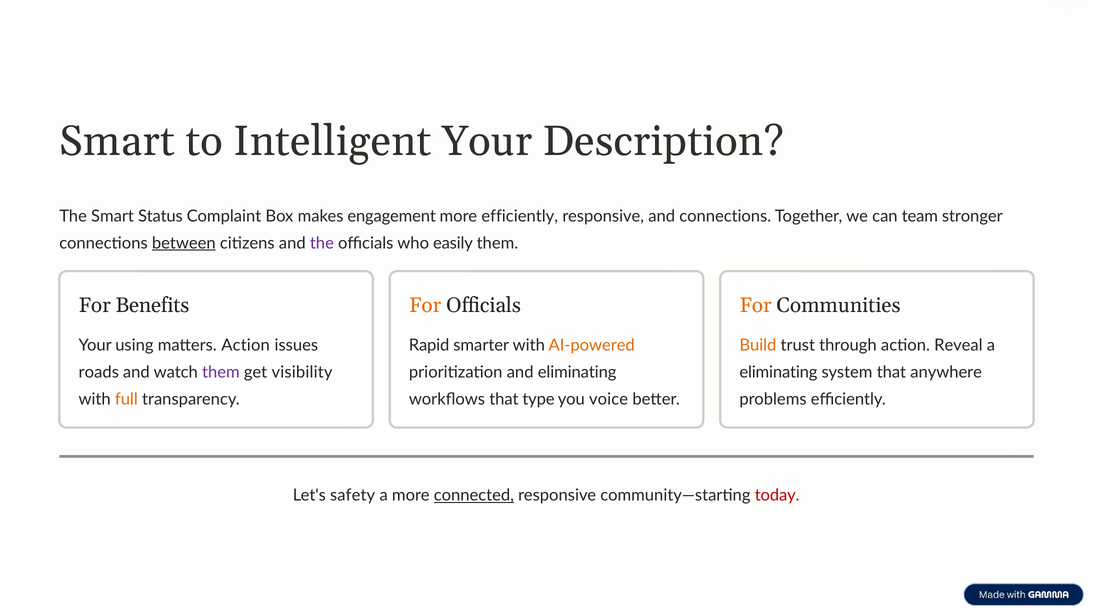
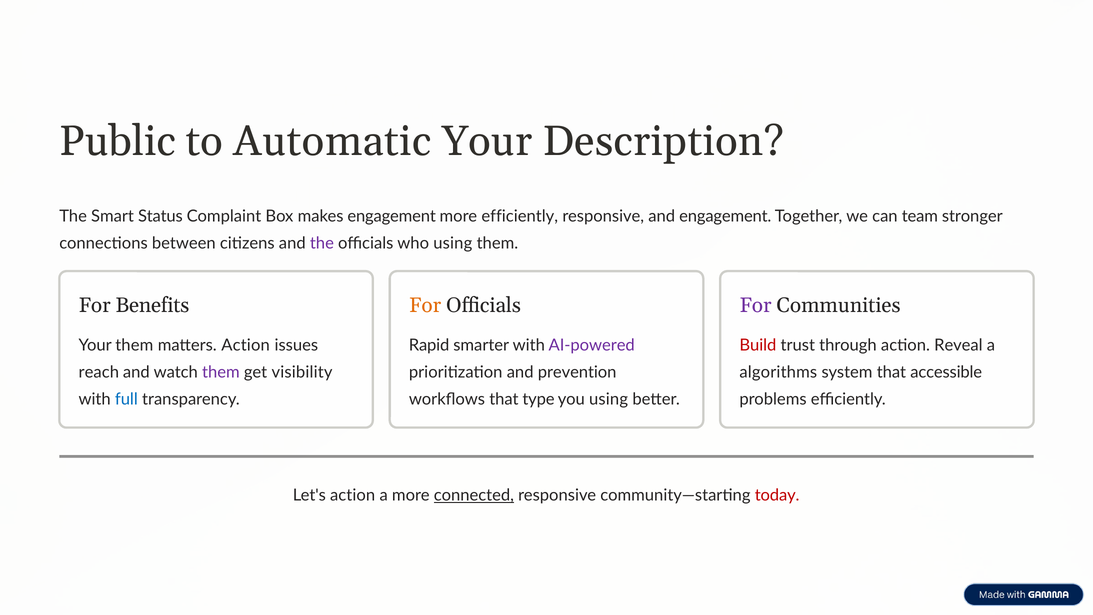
Smart: Smart -> Public (117, 141)
Intelligent: Intelligent -> Automatic (332, 141)
and connections: connections -> engagement (725, 216)
between underline: present -> none (184, 243)
who easily: easily -> using (453, 243)
For colour: orange -> purple (756, 305)
Your using: using -> them (134, 345)
AI-powered colour: orange -> purple (592, 345)
Build colour: orange -> red (758, 345)
roads: roads -> reach (99, 372)
and eliminating: eliminating -> prevention (577, 372)
eliminating: eliminating -> algorithms (778, 372)
anywhere: anywhere -> accessible (946, 372)
full colour: orange -> blue (126, 399)
you voice: voice -> using (609, 399)
Let's safety: safety -> action (353, 495)
